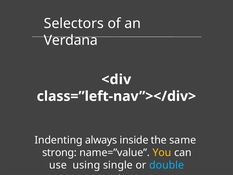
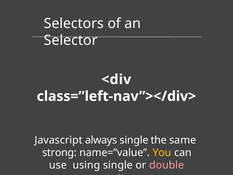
Verdana: Verdana -> Selector (71, 40)
Indenting: Indenting -> Javascript (59, 140)
always inside: inside -> single (134, 140)
double colour: light blue -> pink (167, 165)
